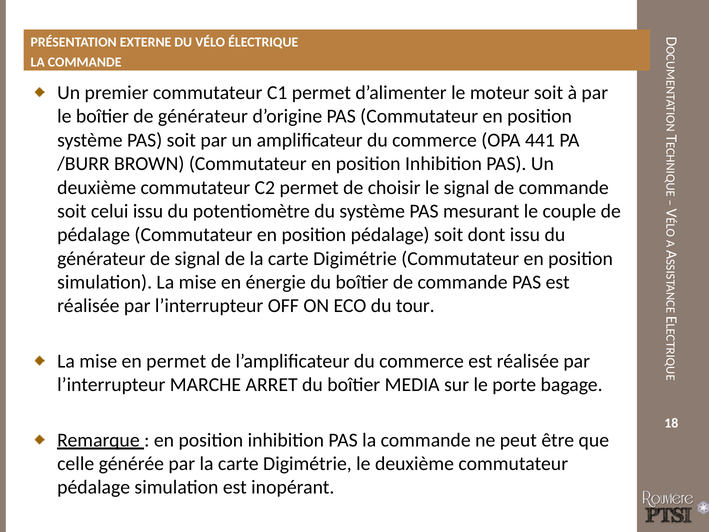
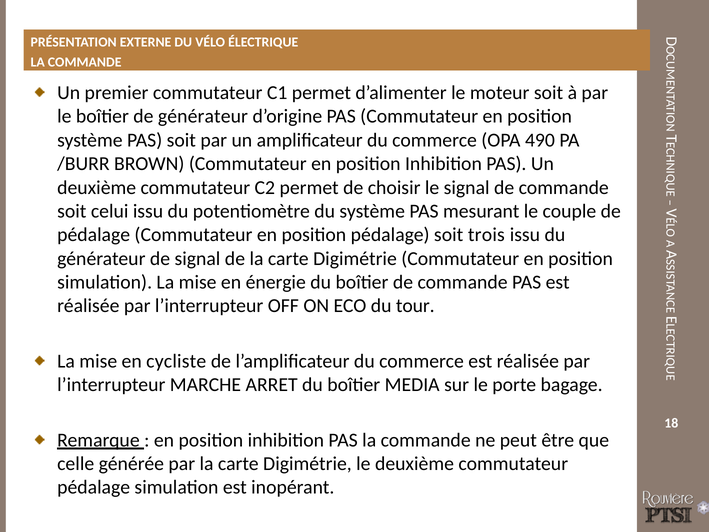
441: 441 -> 490 (540, 140)
dont: dont -> trois (486, 235)
en permet: permet -> cycliste (176, 361)
